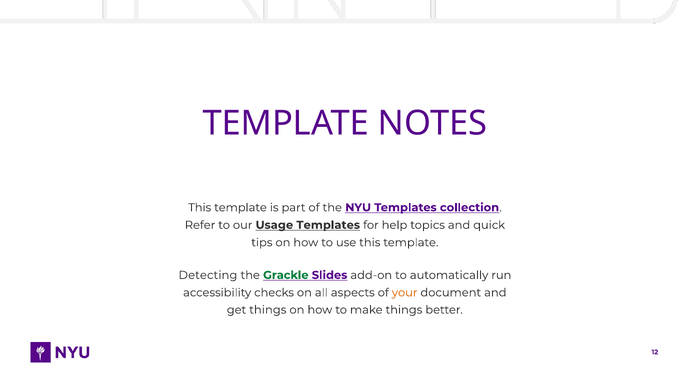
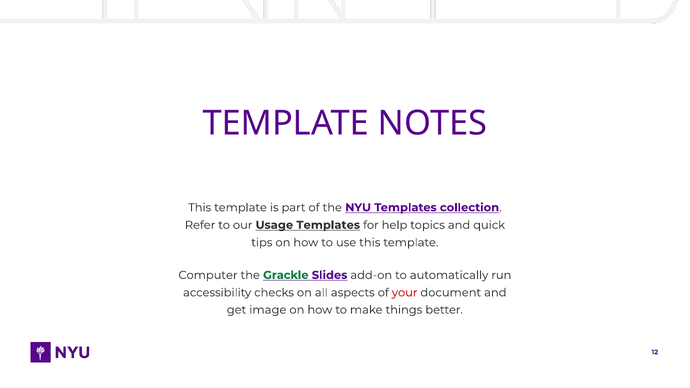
Detecting: Detecting -> Computer (208, 275)
your colour: orange -> red (405, 293)
get things: things -> image (268, 310)
